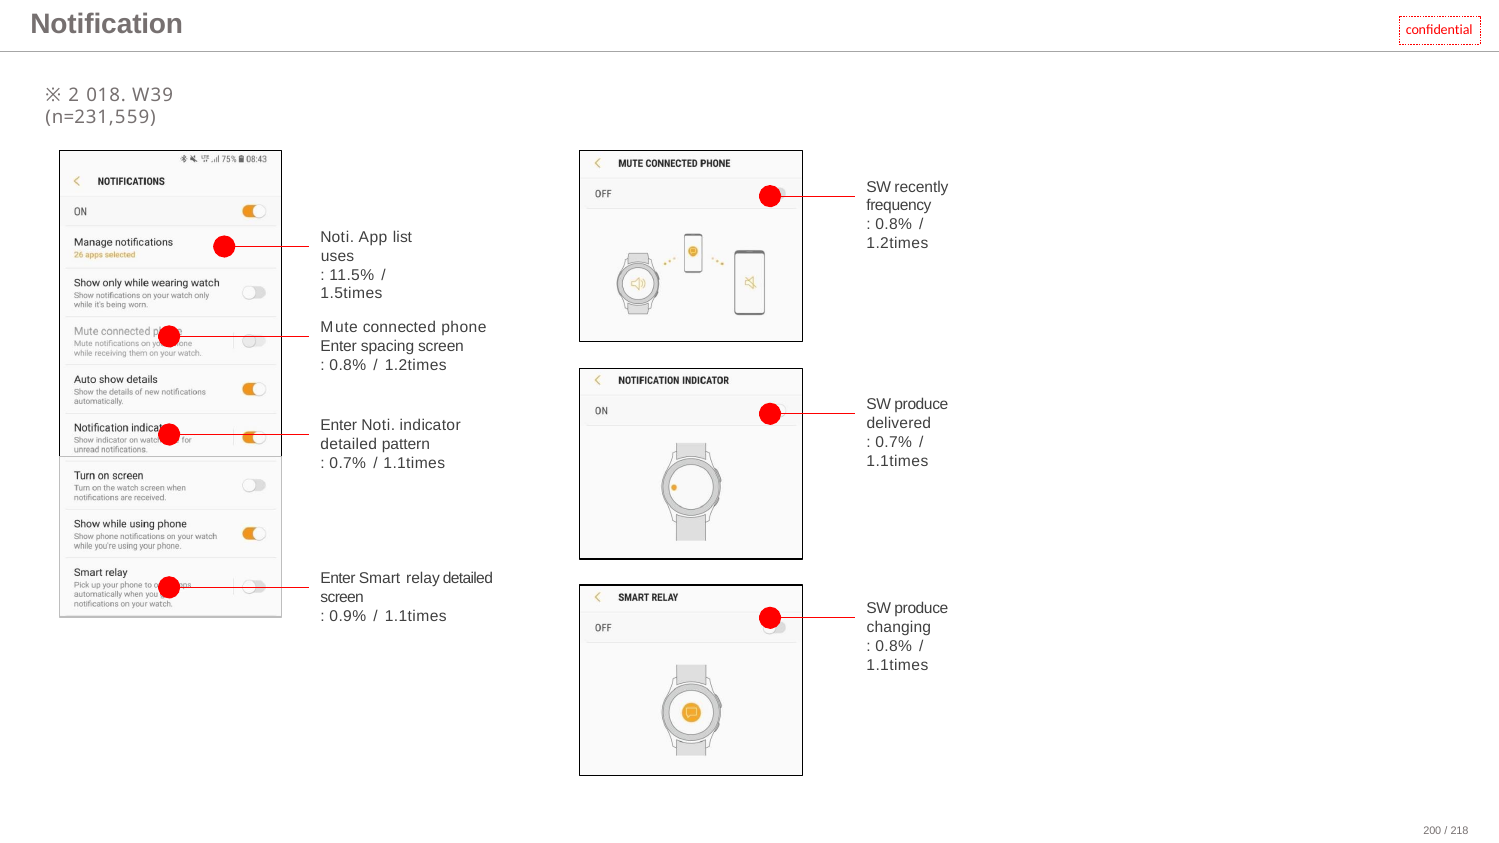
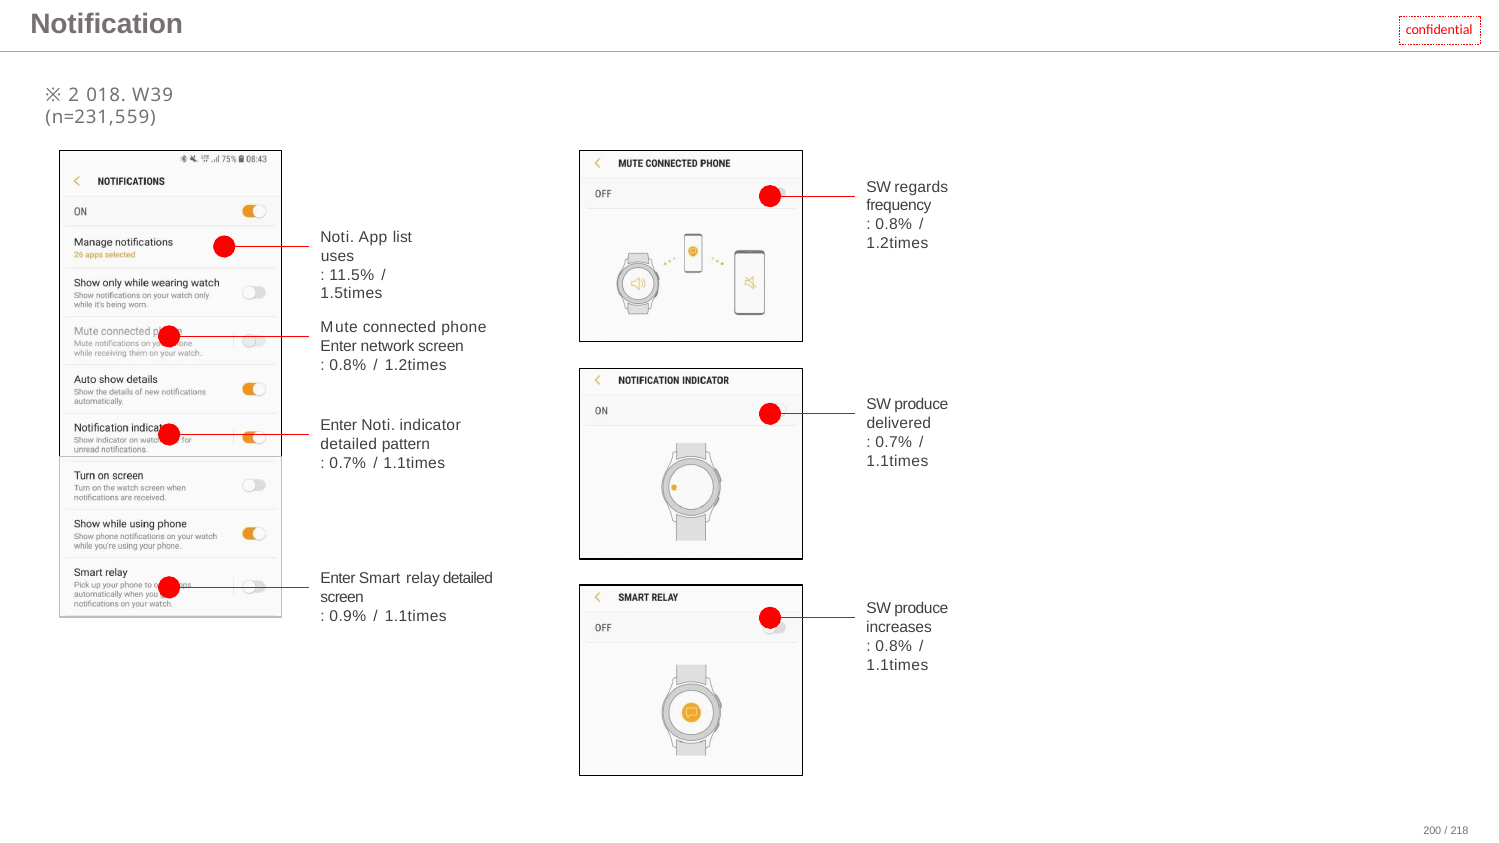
recently: recently -> regards (921, 187)
spacing: spacing -> network (388, 346)
changing: changing -> increases (899, 628)
